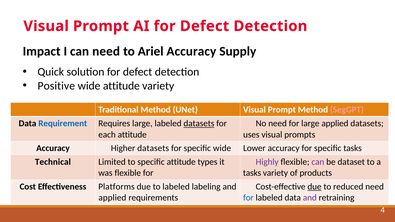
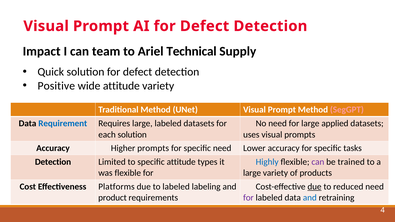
can need: need -> team (106, 51)
Ariel Accuracy: Accuracy -> Technical (192, 51)
datasets underline: present -> none (199, 124)
each attitude: attitude -> solution (132, 135)
Higher datasets: datasets -> prompts (153, 148)
specific wide: wide -> need (222, 148)
Technical: Technical -> Detection (53, 162)
Highly colour: purple -> blue (267, 162)
dataset: dataset -> trained (351, 162)
tasks: tasks -> large (252, 173)
applied: applied -> product (112, 198)
for colour: blue -> purple (248, 198)
and colour: purple -> blue (310, 198)
